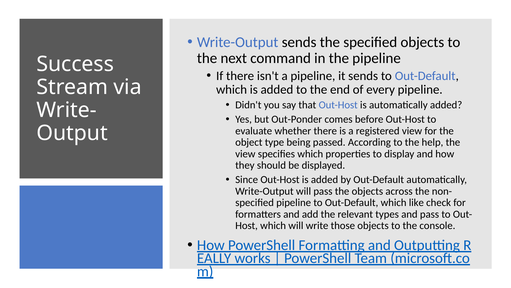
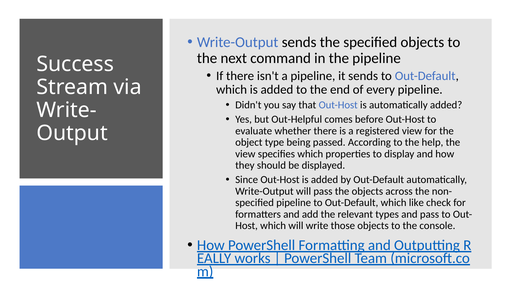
Out-Ponder: Out-Ponder -> Out-Helpful (297, 119)
